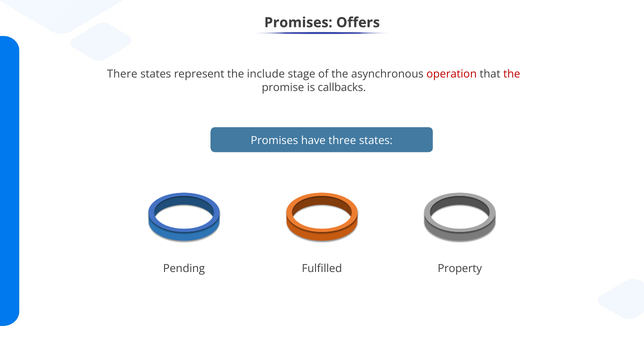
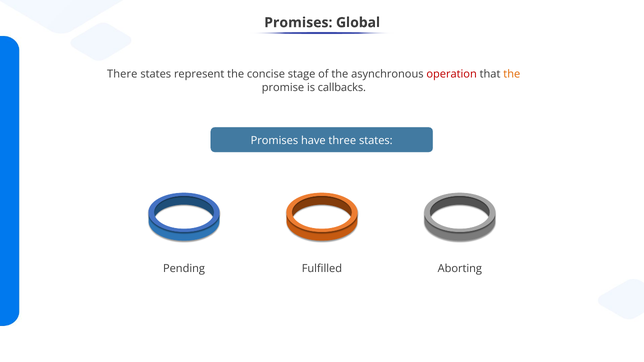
Offers: Offers -> Global (358, 23)
include: include -> concise (266, 74)
the colour: red -> orange (512, 74)
Property: Property -> Aborting (460, 269)
